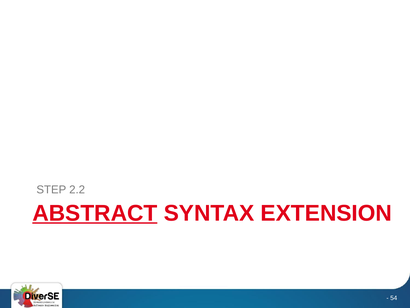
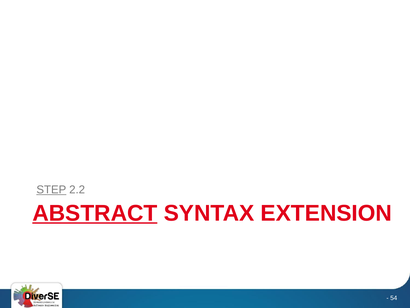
STEP underline: none -> present (51, 189)
